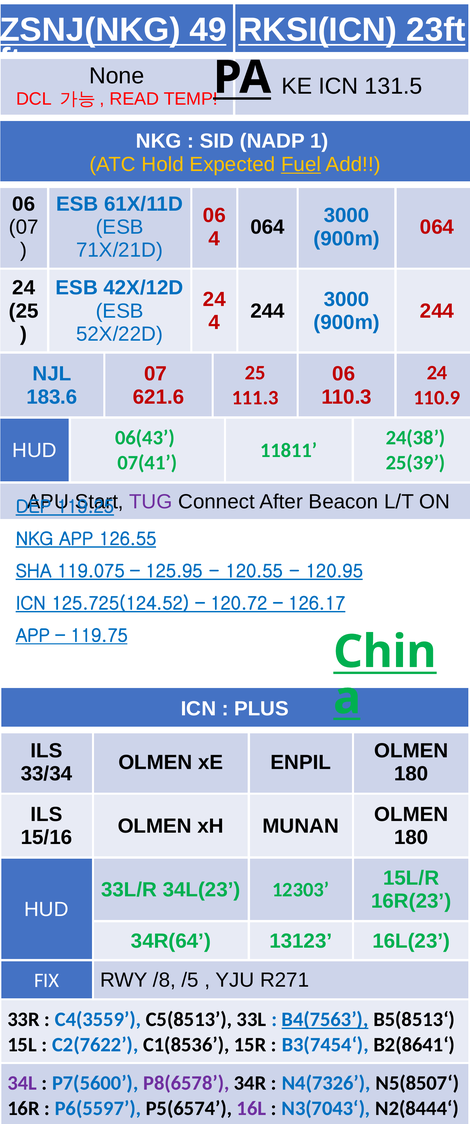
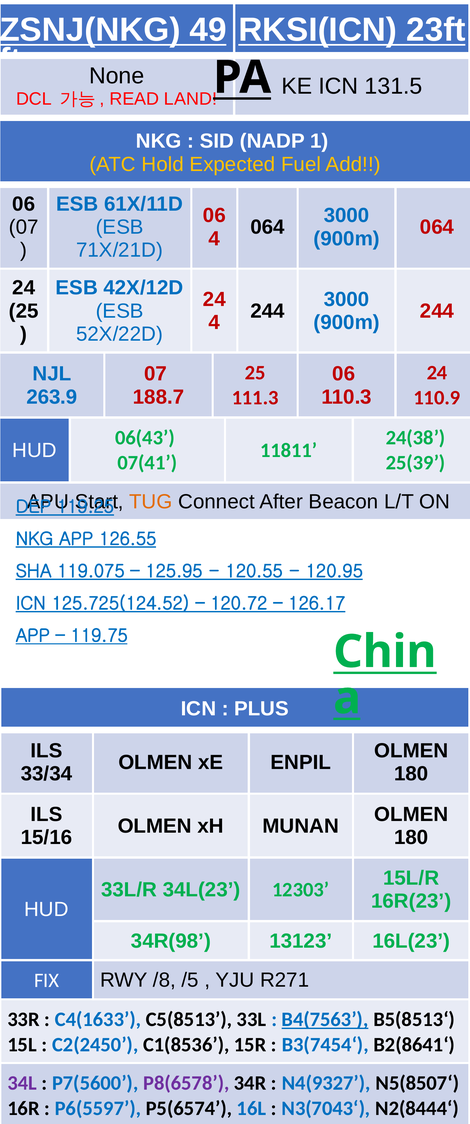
TEMP: TEMP -> LAND (191, 99)
Fuel underline: present -> none (301, 164)
183.6: 183.6 -> 263.9 (52, 397)
621.6: 621.6 -> 188.7 (159, 397)
TUG colour: purple -> orange (151, 502)
34R(64: 34R(64 -> 34R(98 (171, 942)
C4(3559: C4(3559 -> C4(1633 (98, 1020)
C2(7622: C2(7622 -> C2(2450 (95, 1045)
N4(7326: N4(7326 -> N4(9327 (326, 1084)
16L colour: purple -> blue (251, 1109)
